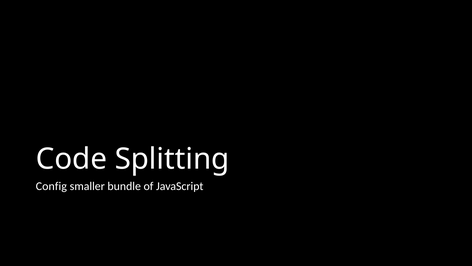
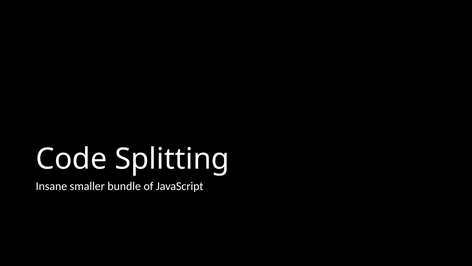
Config: Config -> Insane (51, 186)
